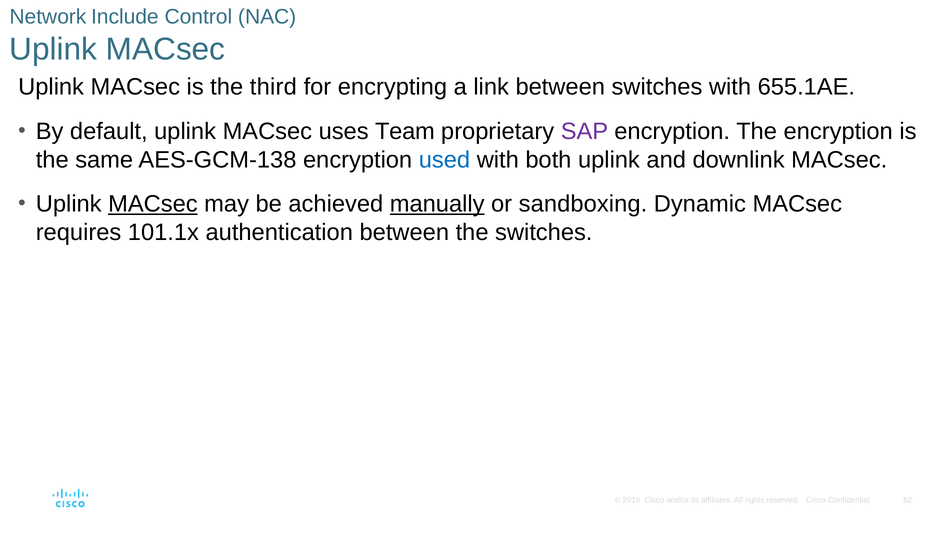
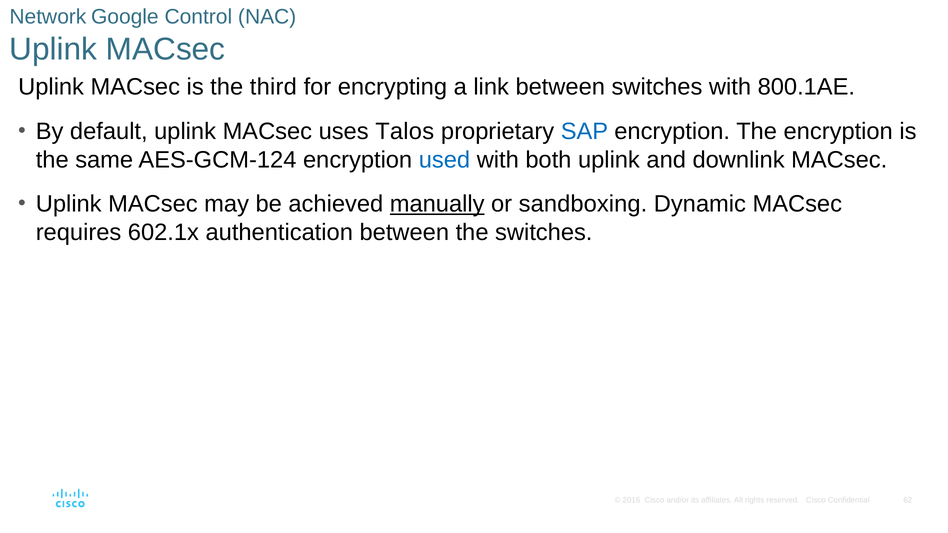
Include: Include -> Google (125, 17)
655.1AE: 655.1AE -> 800.1AE (806, 87)
Team: Team -> Talos (405, 131)
SAP colour: purple -> blue (584, 131)
AES-GCM-138: AES-GCM-138 -> AES-GCM-124 (217, 160)
MACsec underline: present -> none (153, 204)
101.1x: 101.1x -> 602.1x (163, 233)
